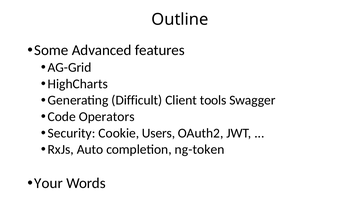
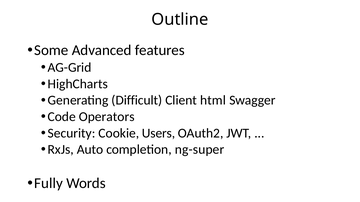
tools: tools -> html (213, 101)
ng-token: ng-token -> ng-super (200, 150)
Your: Your -> Fully (49, 184)
